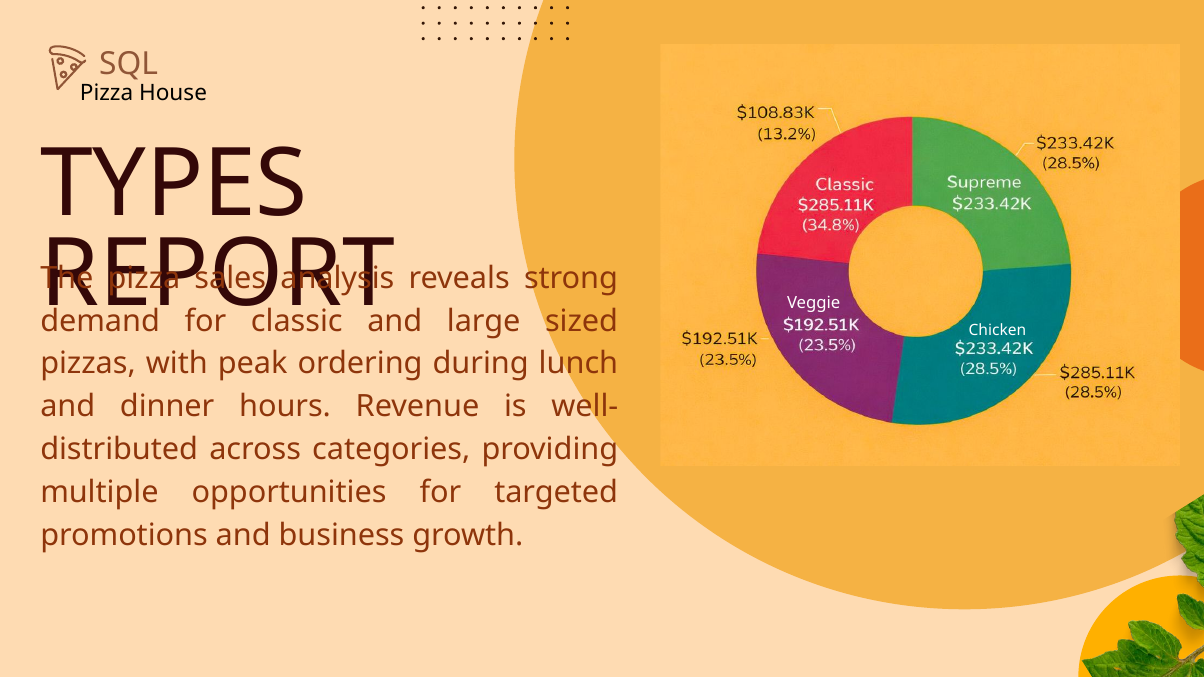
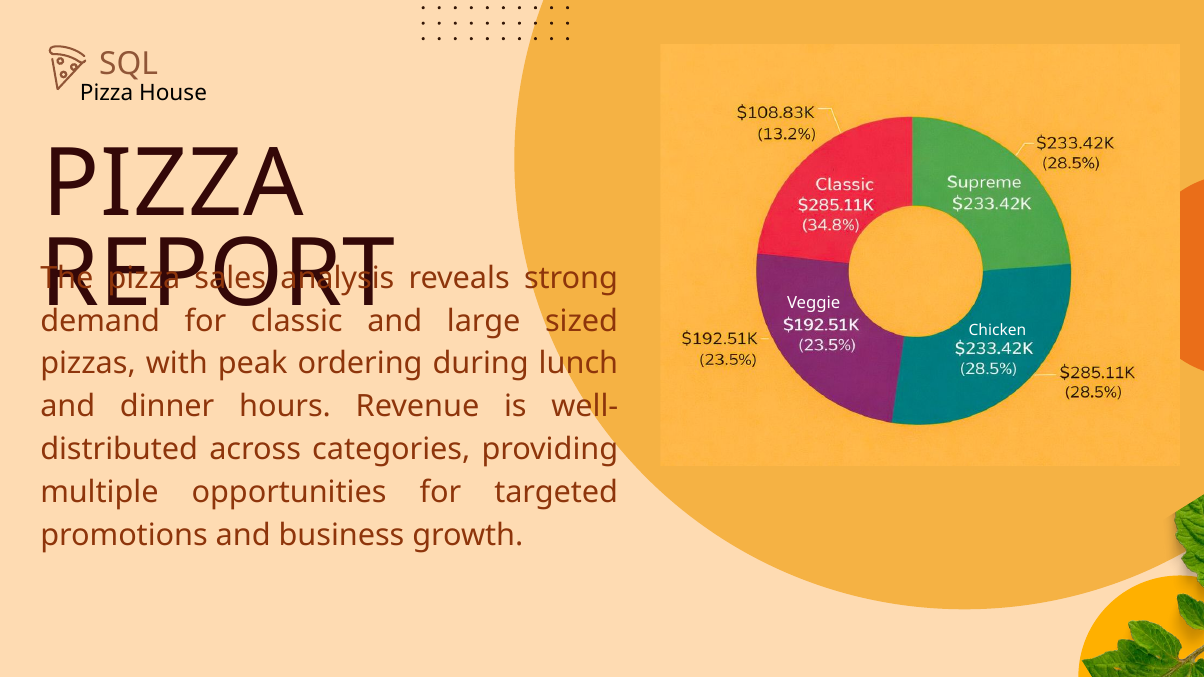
TYPES: TYPES -> PIZZA (173, 184)
